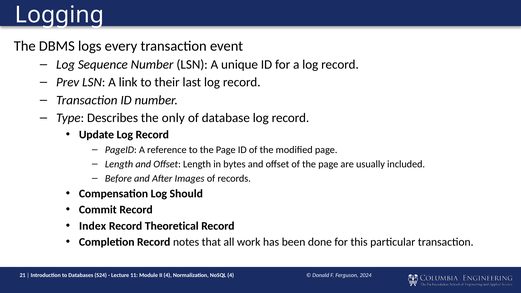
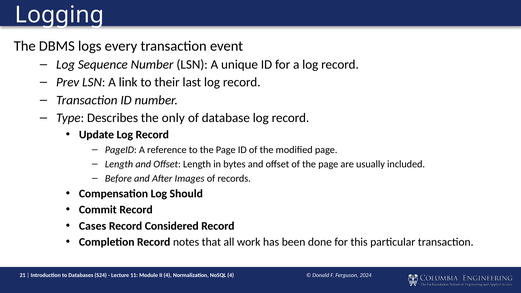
Index: Index -> Cases (93, 226)
Theoretical: Theoretical -> Considered (172, 226)
